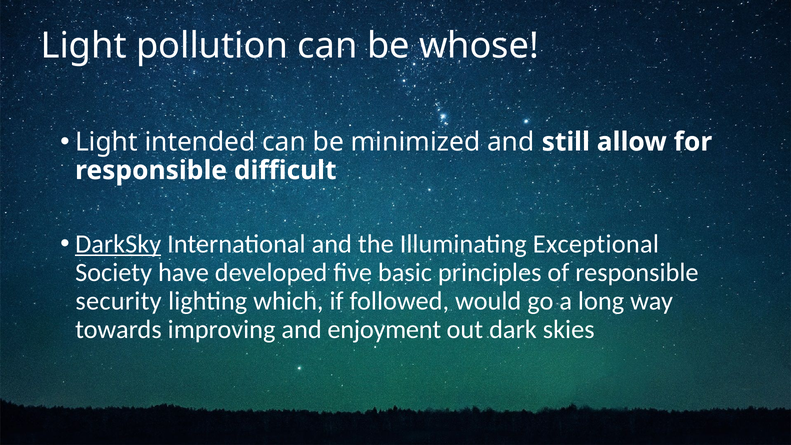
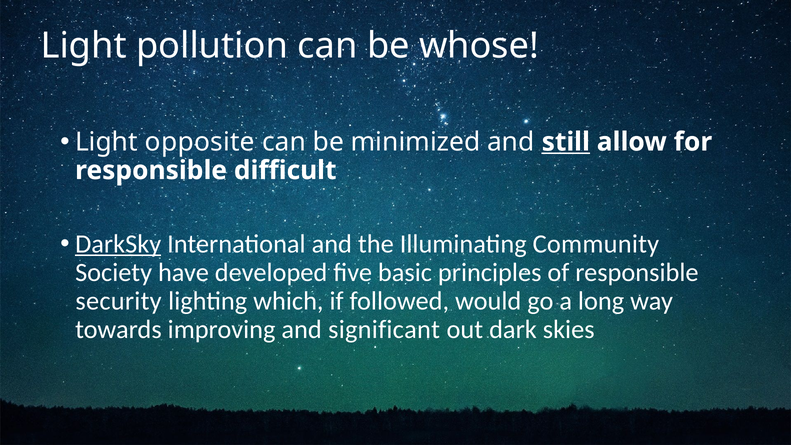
intended: intended -> opposite (200, 142)
still underline: none -> present (566, 142)
Exceptional: Exceptional -> Community (596, 244)
enjoyment: enjoyment -> significant (384, 329)
